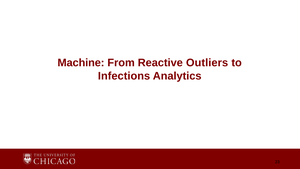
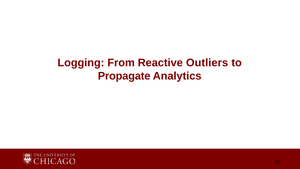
Machine: Machine -> Logging (81, 63)
Infections: Infections -> Propagate (124, 76)
